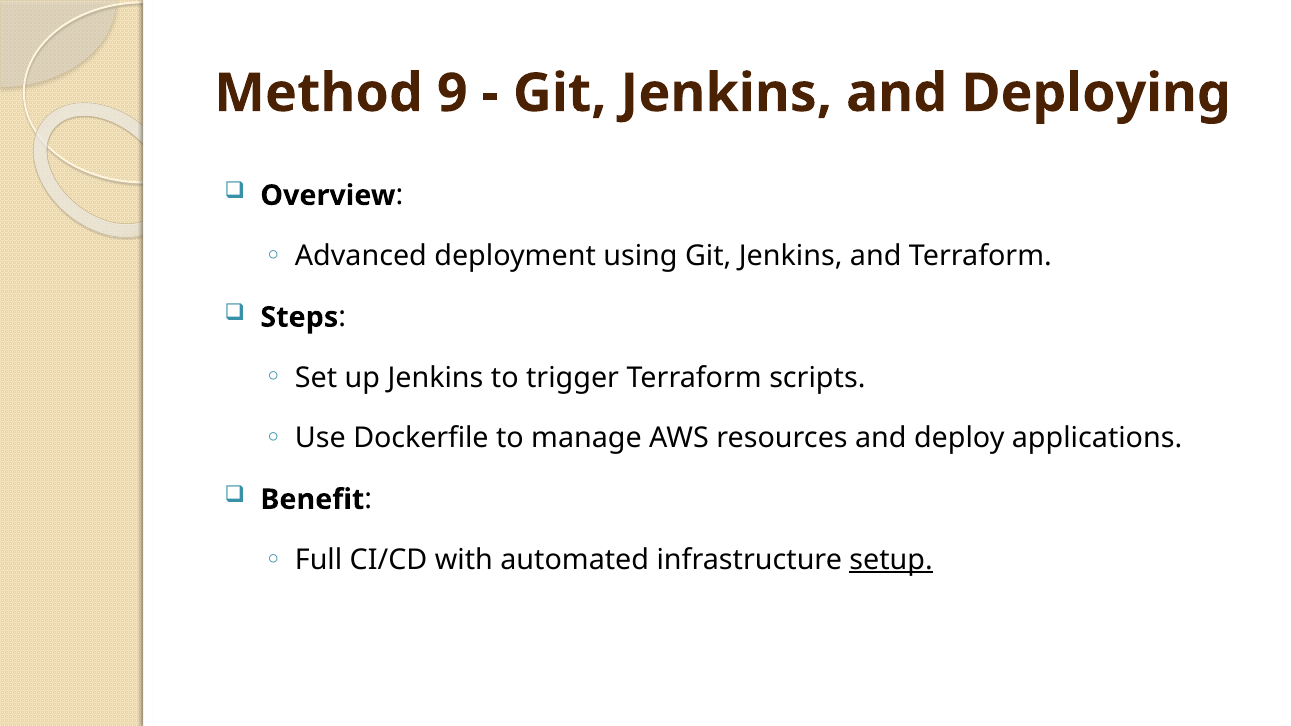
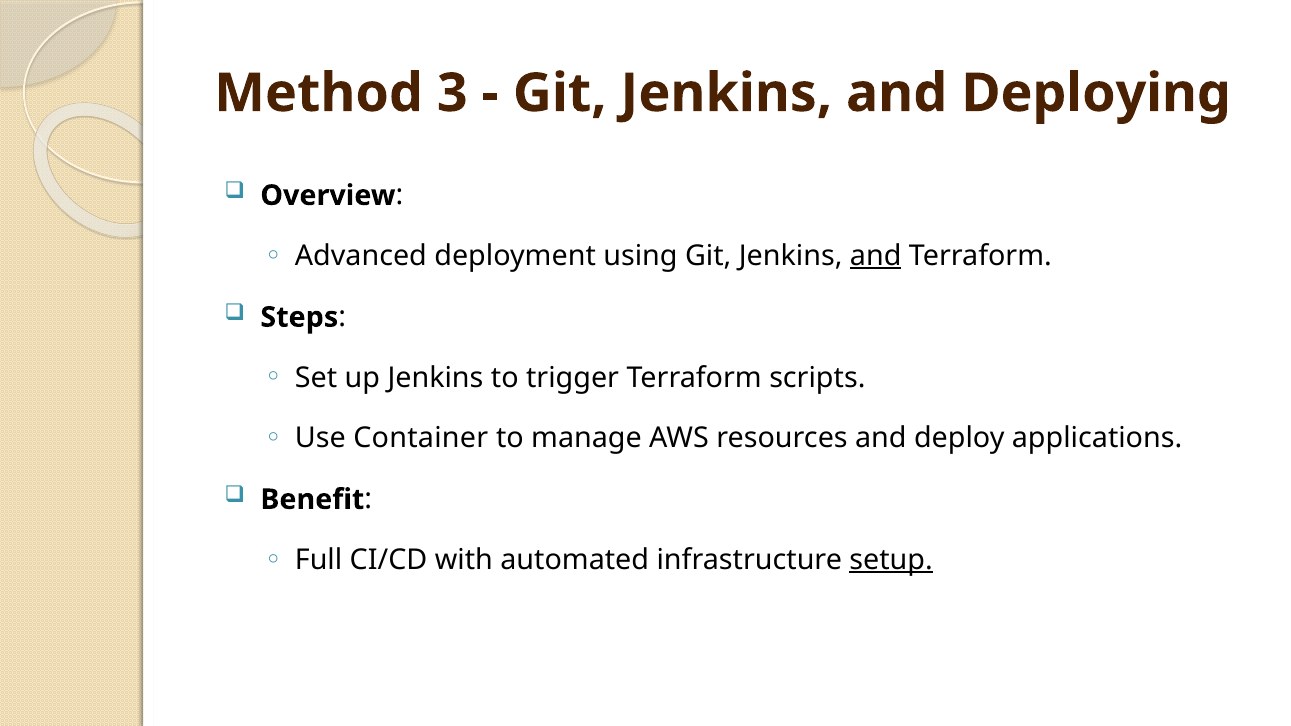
9: 9 -> 3 (452, 93)
and underline: none -> present (876, 256)
Dockerfile: Dockerfile -> Container (421, 438)
